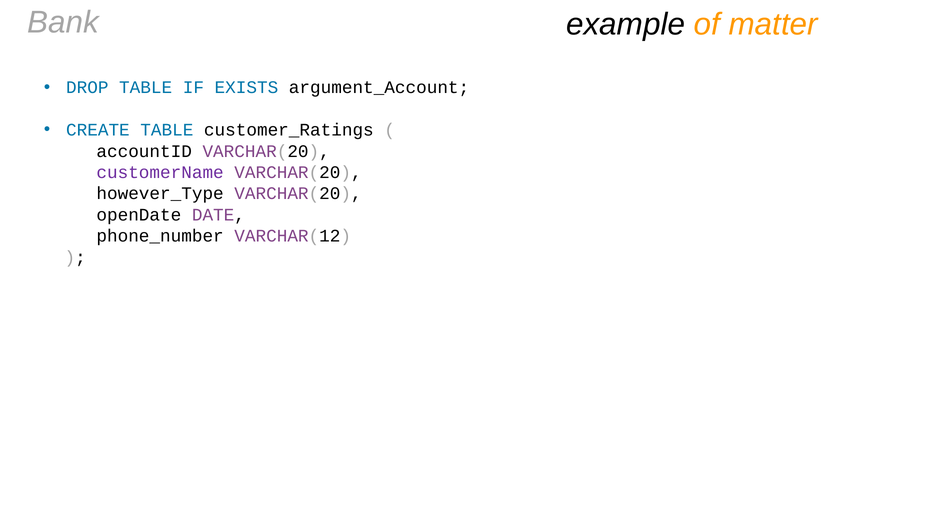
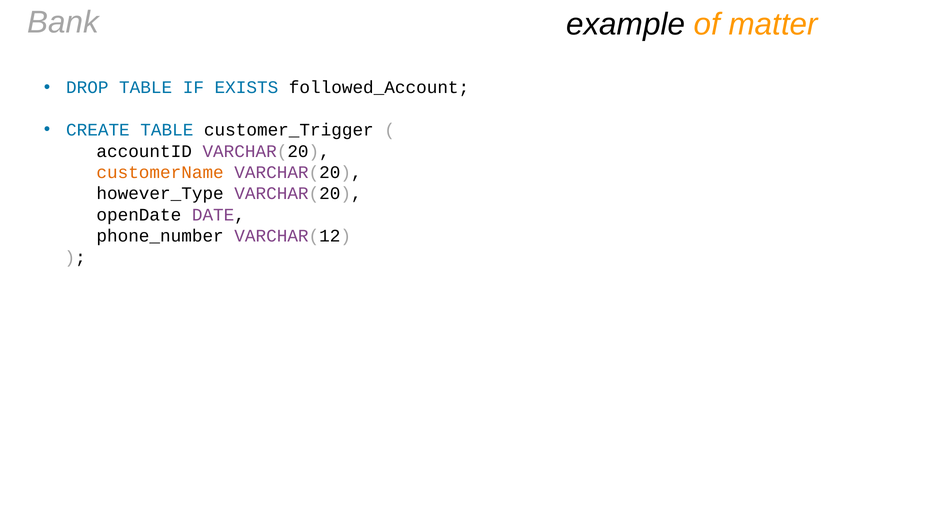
argument_Account: argument_Account -> followed_Account (379, 88)
customer_Ratings: customer_Ratings -> customer_Trigger (289, 130)
customerName colour: purple -> orange (160, 173)
